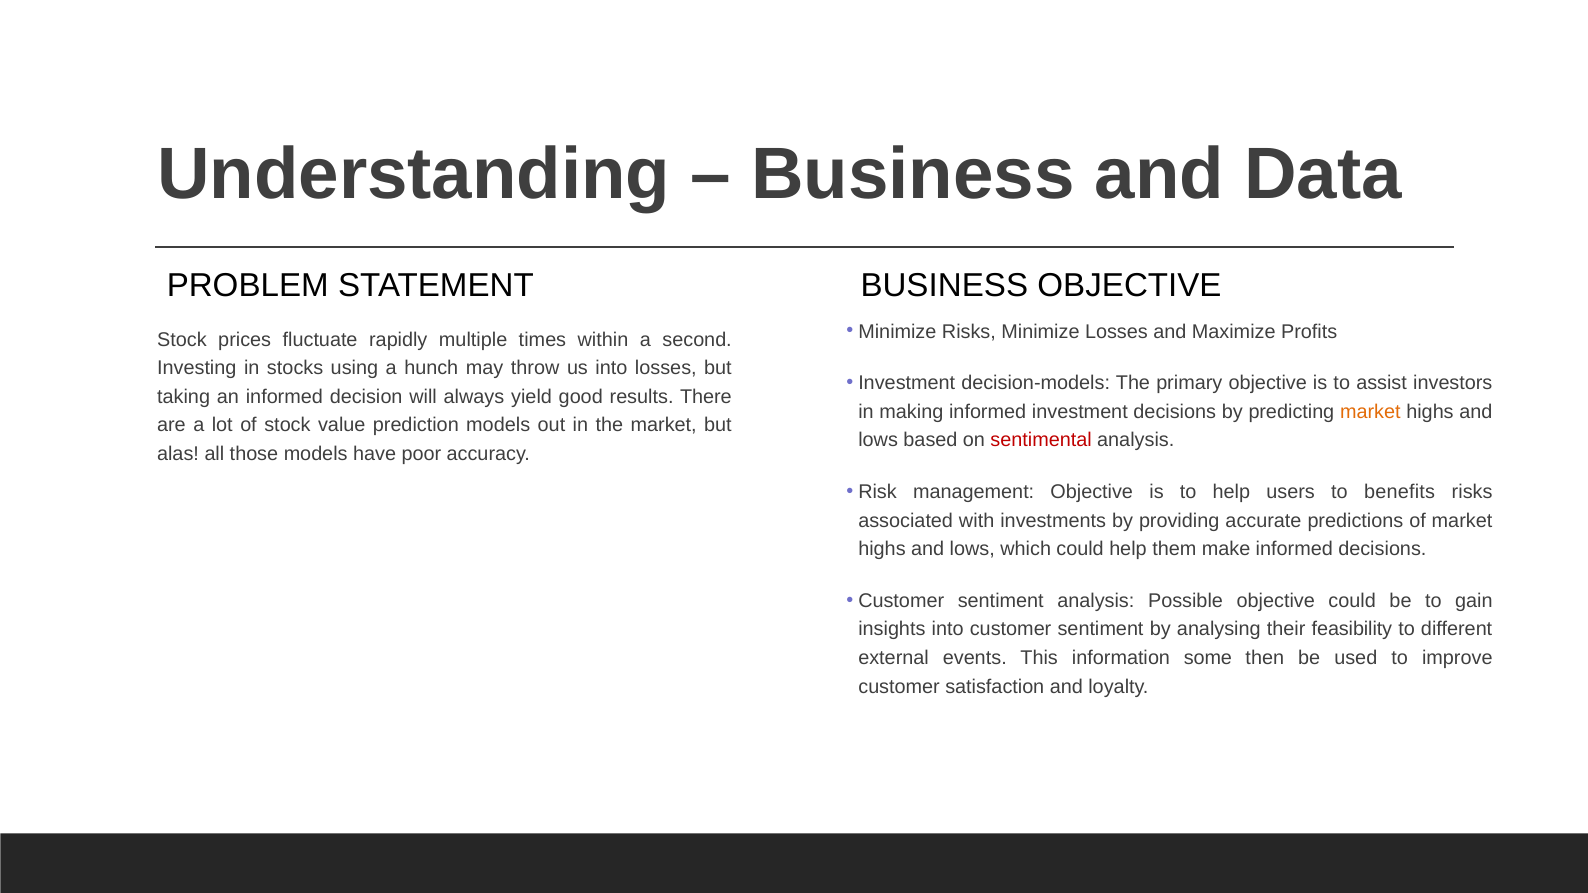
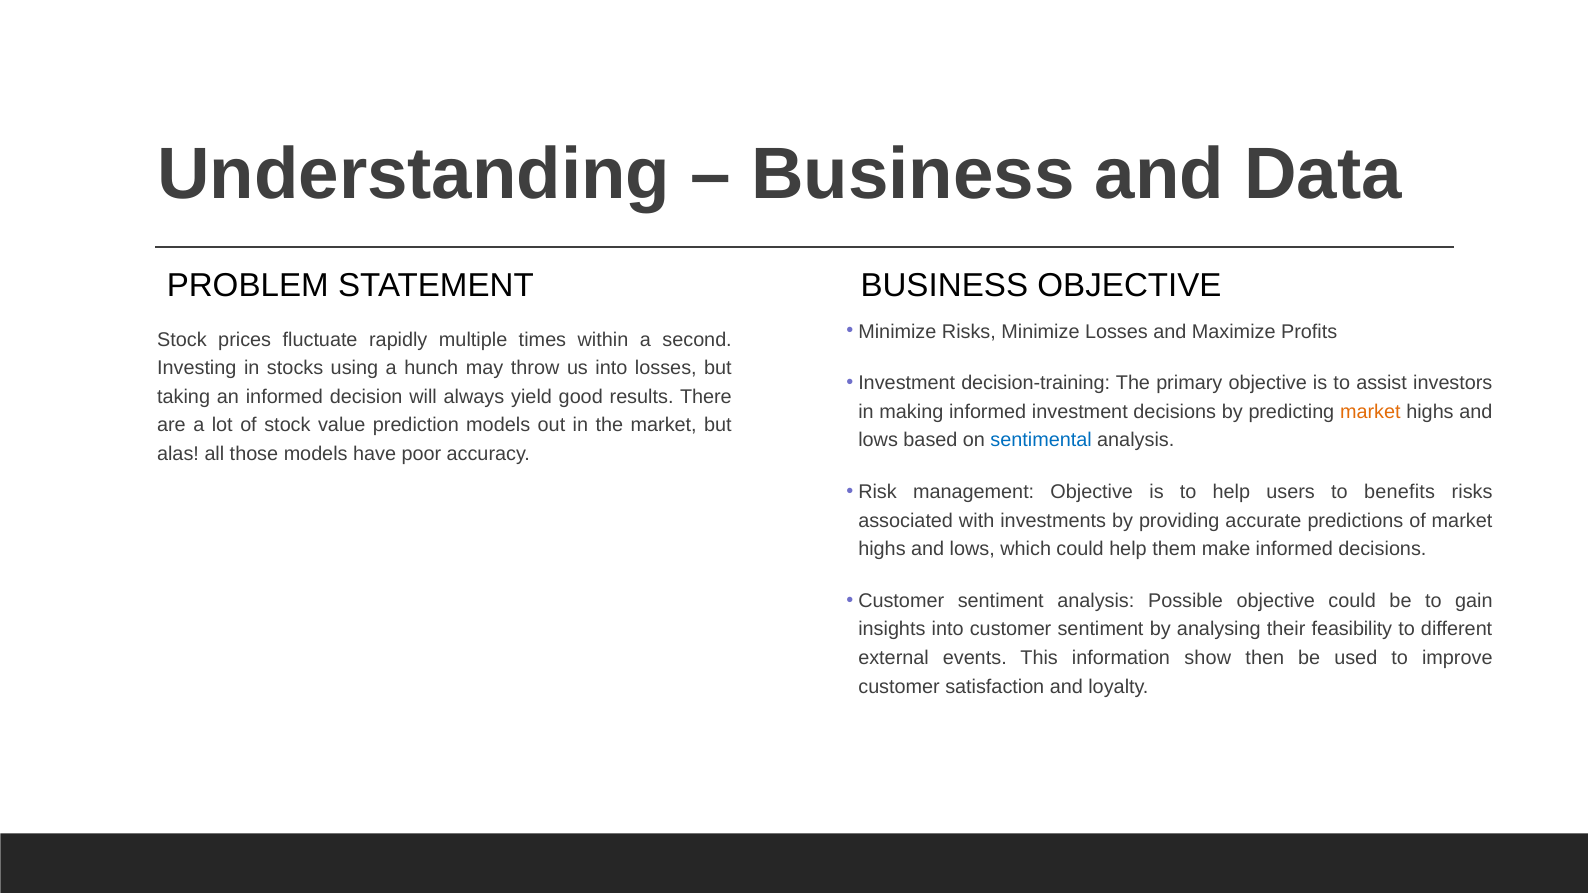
decision-models: decision-models -> decision-training (1036, 383)
sentimental colour: red -> blue (1041, 440)
some: some -> show (1208, 658)
